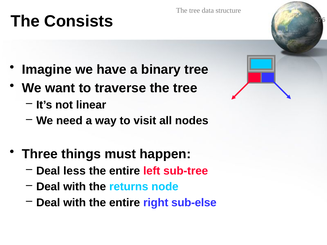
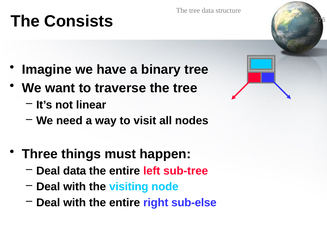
Deal less: less -> data (75, 171)
returns: returns -> visiting (129, 187)
